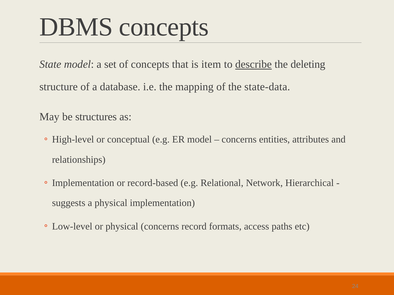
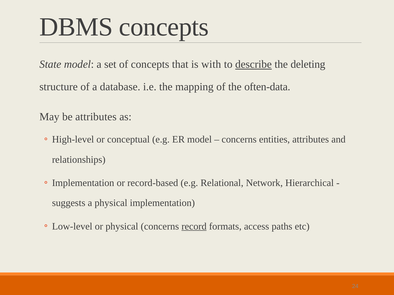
item: item -> with (211, 64)
state-data: state-data -> often-data (267, 87)
be structures: structures -> attributes (96, 117)
record underline: none -> present (194, 227)
